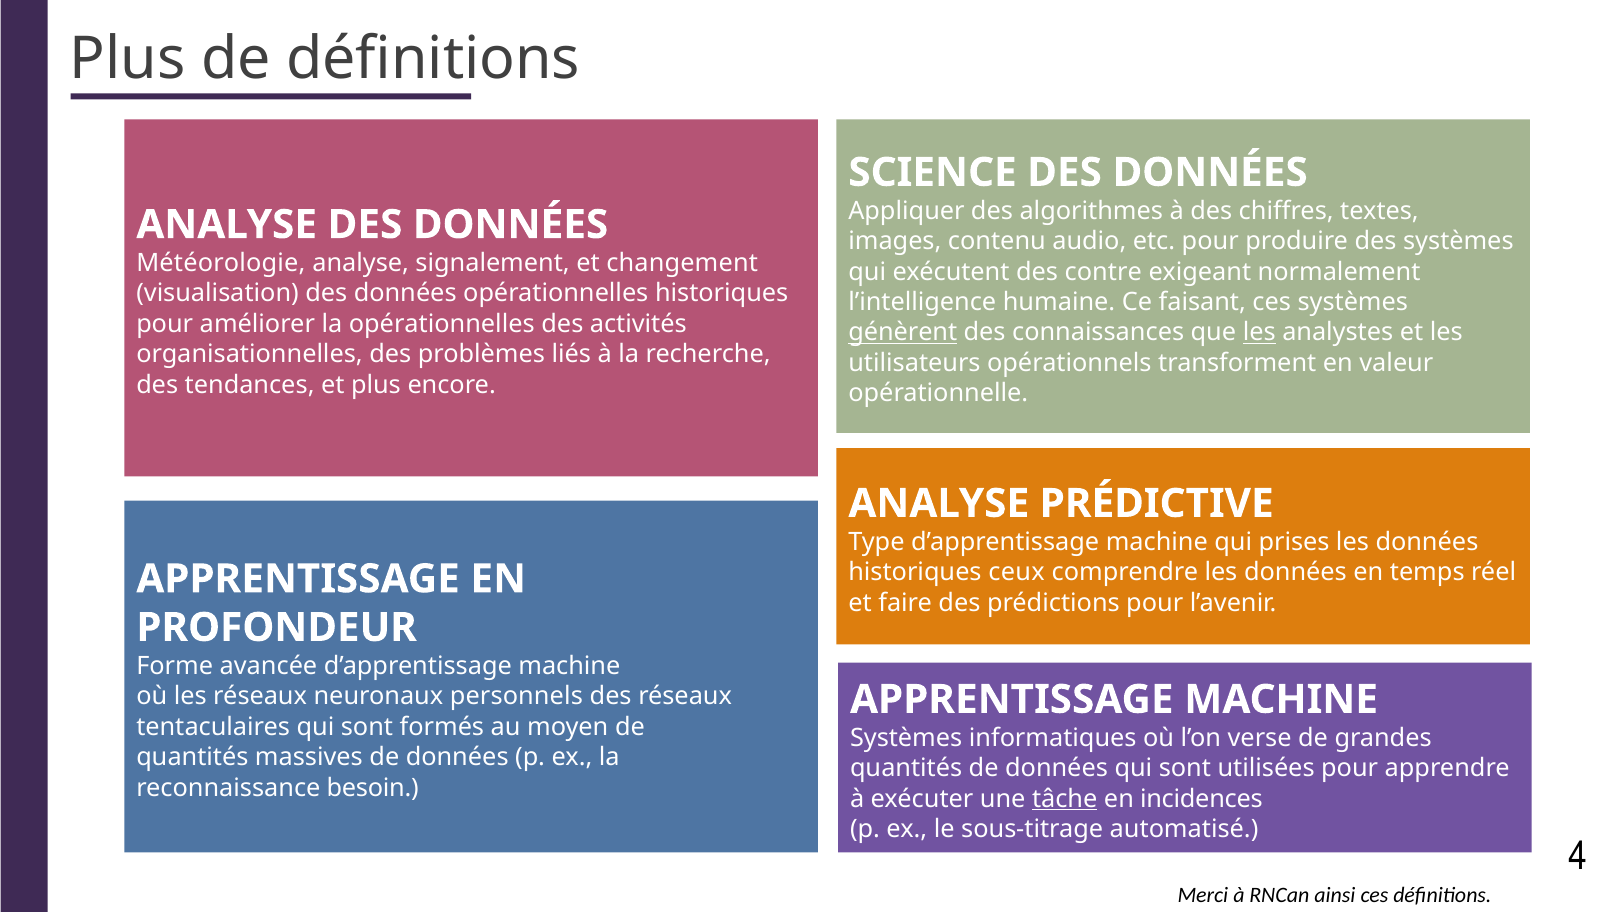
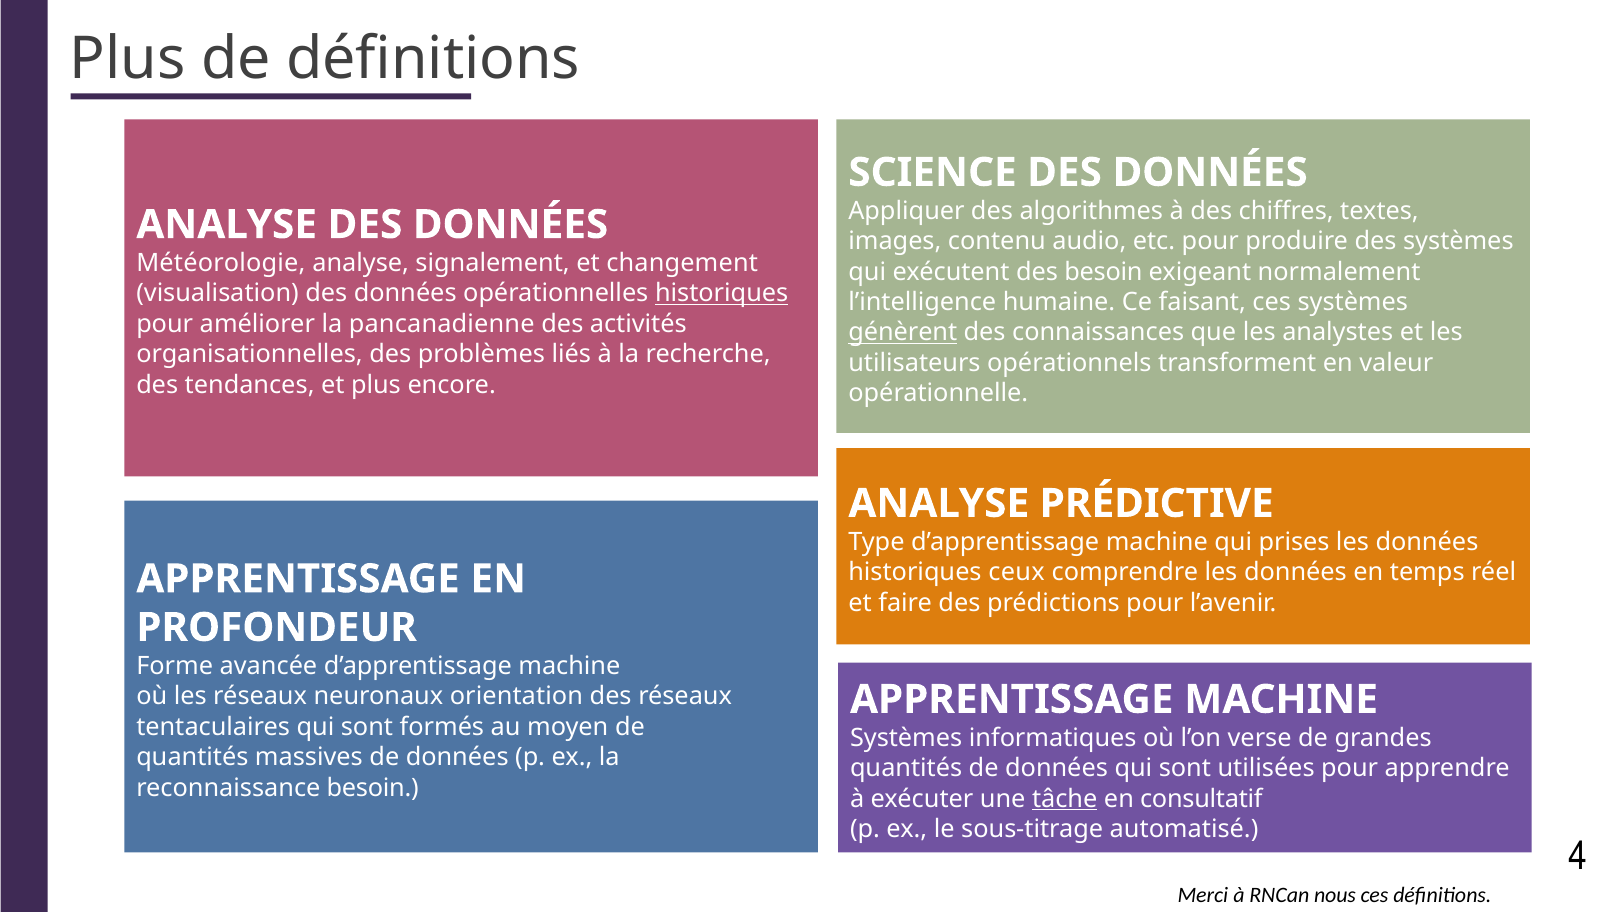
des contre: contre -> besoin (1103, 272)
historiques underline: none -> present (722, 293)
la opérationnelles: opérationnelles -> pancanadienne (442, 324)
les underline: present -> none (1259, 332)
personnels: personnels -> orientation (516, 696)
incidences: incidences -> consultatif (1201, 799)
ainsi: ainsi -> nous (1335, 895)
